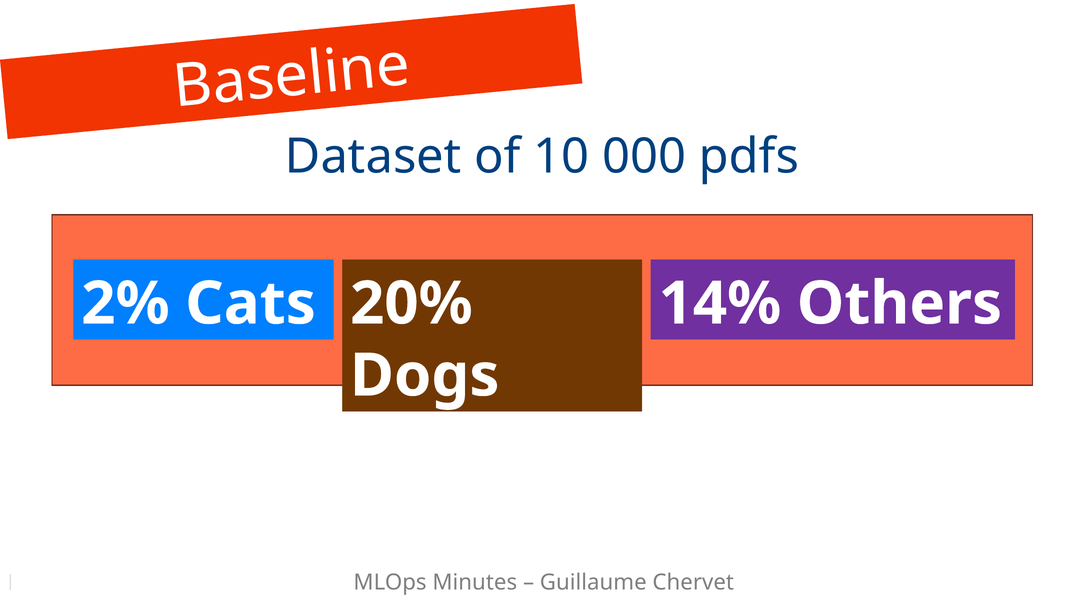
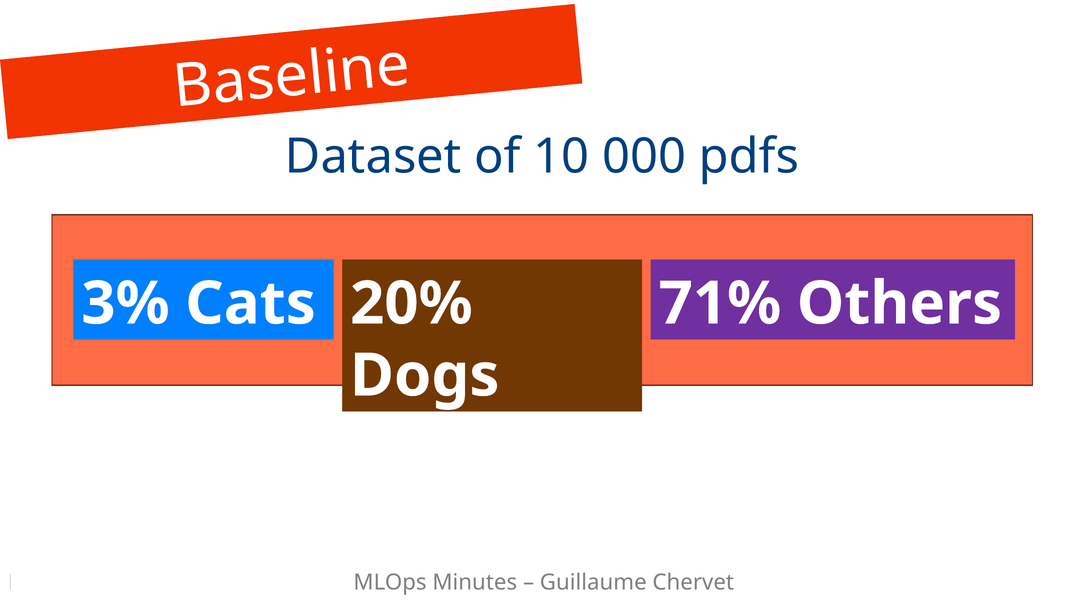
2%: 2% -> 3% (125, 304)
14%: 14% -> 71% (720, 304)
